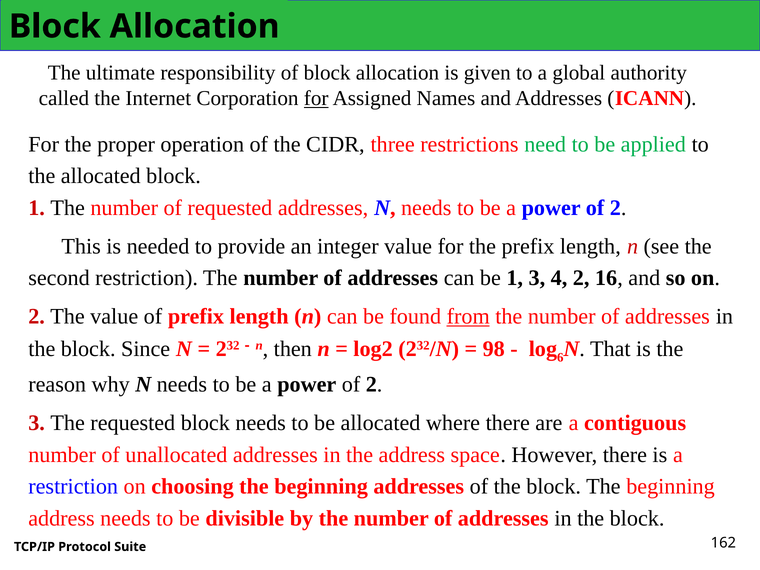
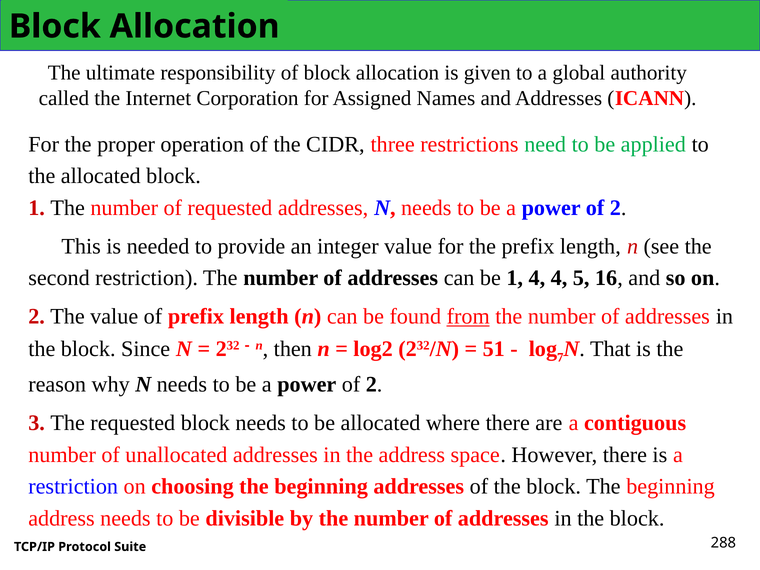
for underline: present -> none (316, 98)
1 3: 3 -> 4 (537, 278)
4 2: 2 -> 5 (581, 278)
98: 98 -> 51 (494, 349)
6: 6 -> 7 (560, 358)
162: 162 -> 288 (723, 543)
